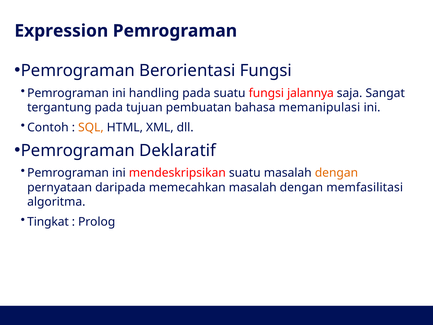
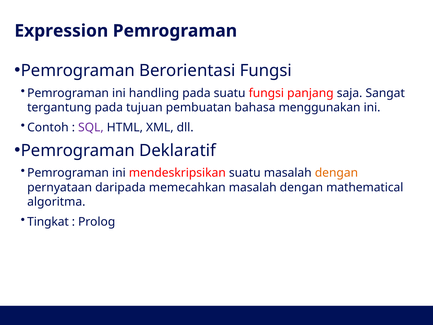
jalannya: jalannya -> panjang (310, 93)
memanipulasi: memanipulasi -> menggunakan (320, 107)
SQL colour: orange -> purple (91, 127)
memfasilitasi: memfasilitasi -> mathematical (365, 187)
